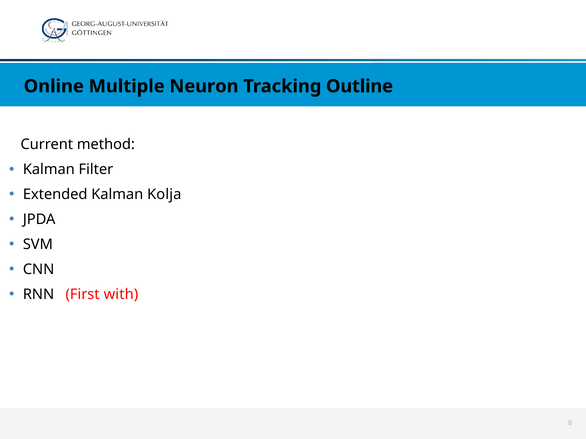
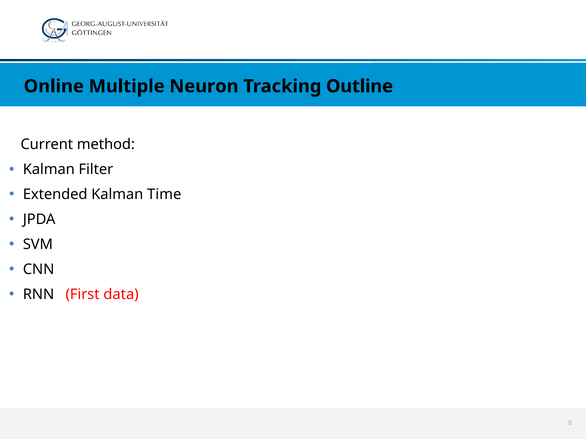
Kolja: Kolja -> Time (164, 195)
with: with -> data (121, 295)
